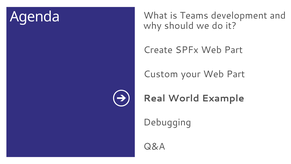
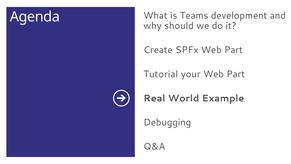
Custom: Custom -> Tutorial (161, 74)
